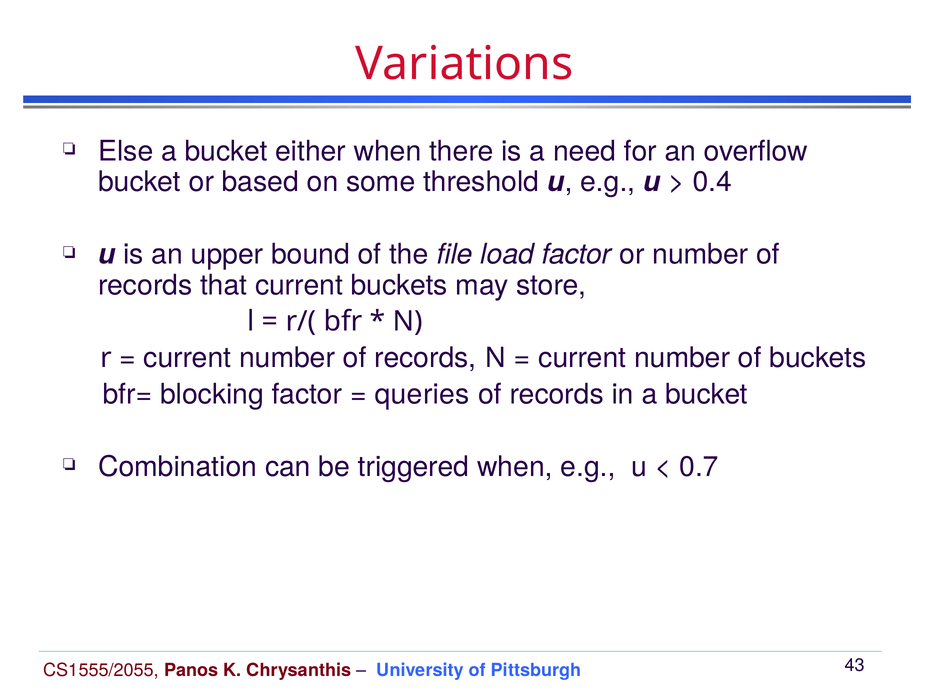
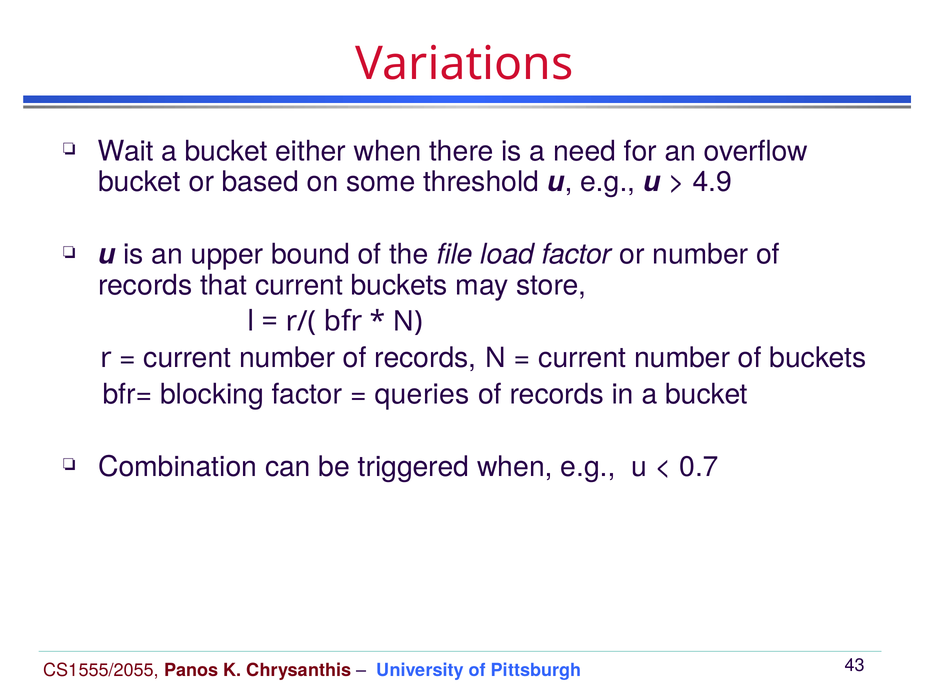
Else: Else -> Wait (126, 151)
0.4: 0.4 -> 4.9 (712, 182)
